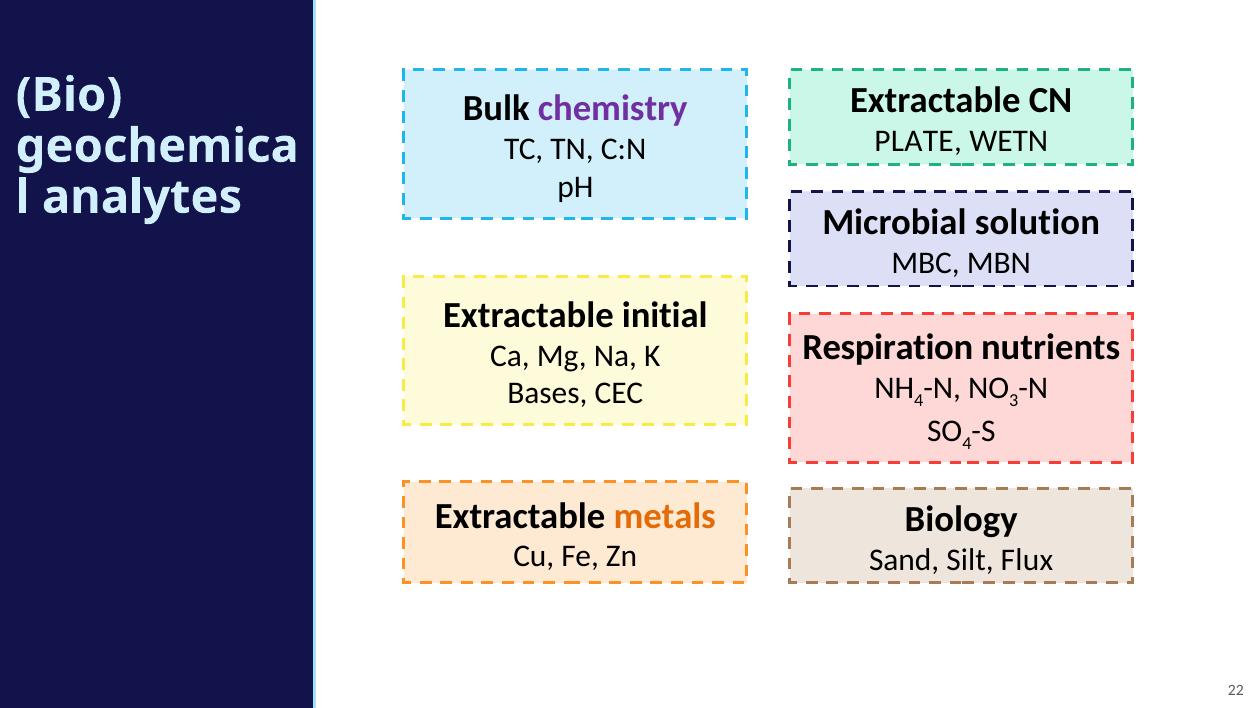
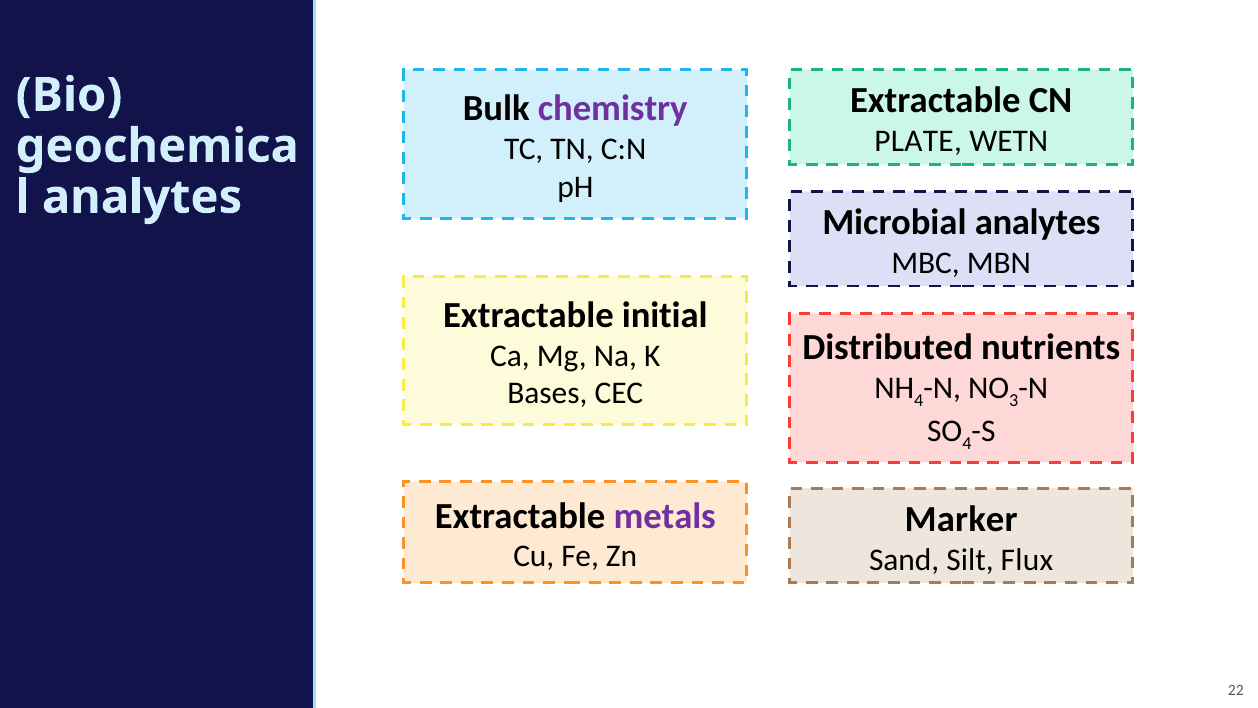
Microbial solution: solution -> analytes (1038, 222)
Respiration: Respiration -> Distributed (888, 347)
metals colour: orange -> purple (665, 516)
Biology: Biology -> Marker (961, 519)
